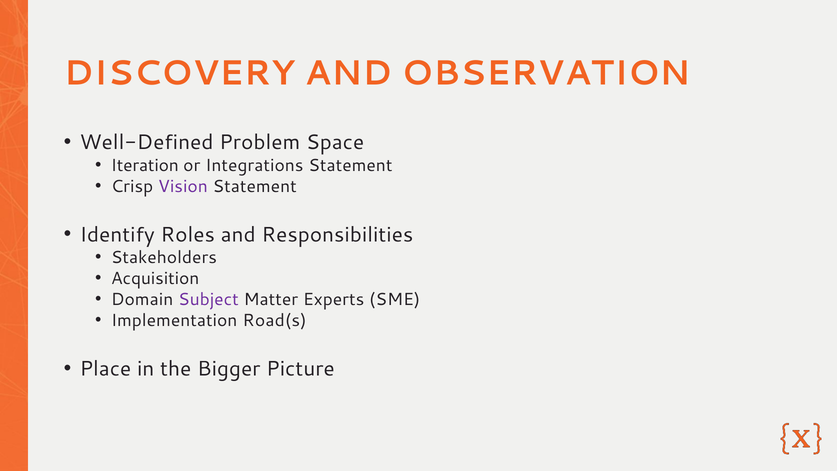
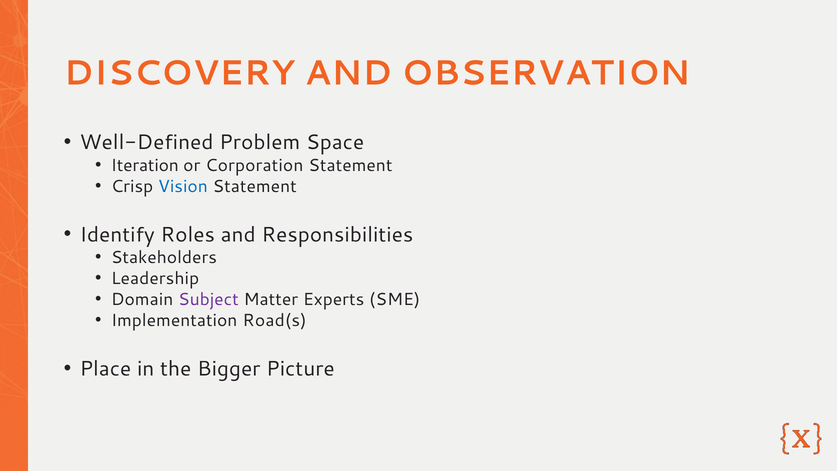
Integrations: Integrations -> Corporation (254, 165)
Vision colour: purple -> blue (183, 186)
Acquisition: Acquisition -> Leadership (155, 278)
